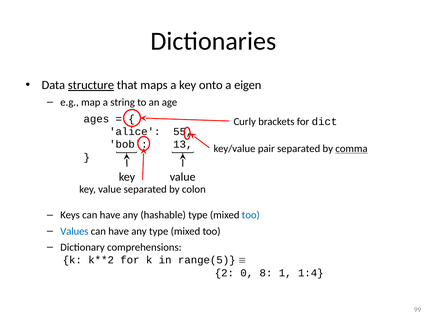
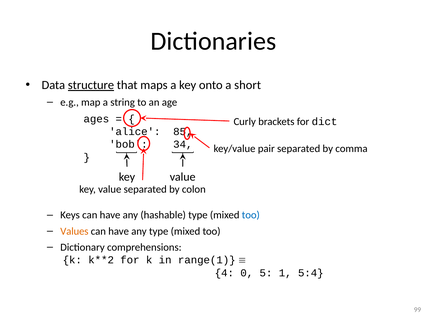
eigen: eigen -> short (248, 85)
55: 55 -> 85 (183, 132)
13: 13 -> 34 (183, 145)
comma underline: present -> none (351, 149)
Values colour: blue -> orange (74, 231)
range(5: range(5 -> range(1 (207, 260)
2: 2 -> 4 (224, 273)
8: 8 -> 5 (266, 273)
1:4: 1:4 -> 5:4 (311, 273)
